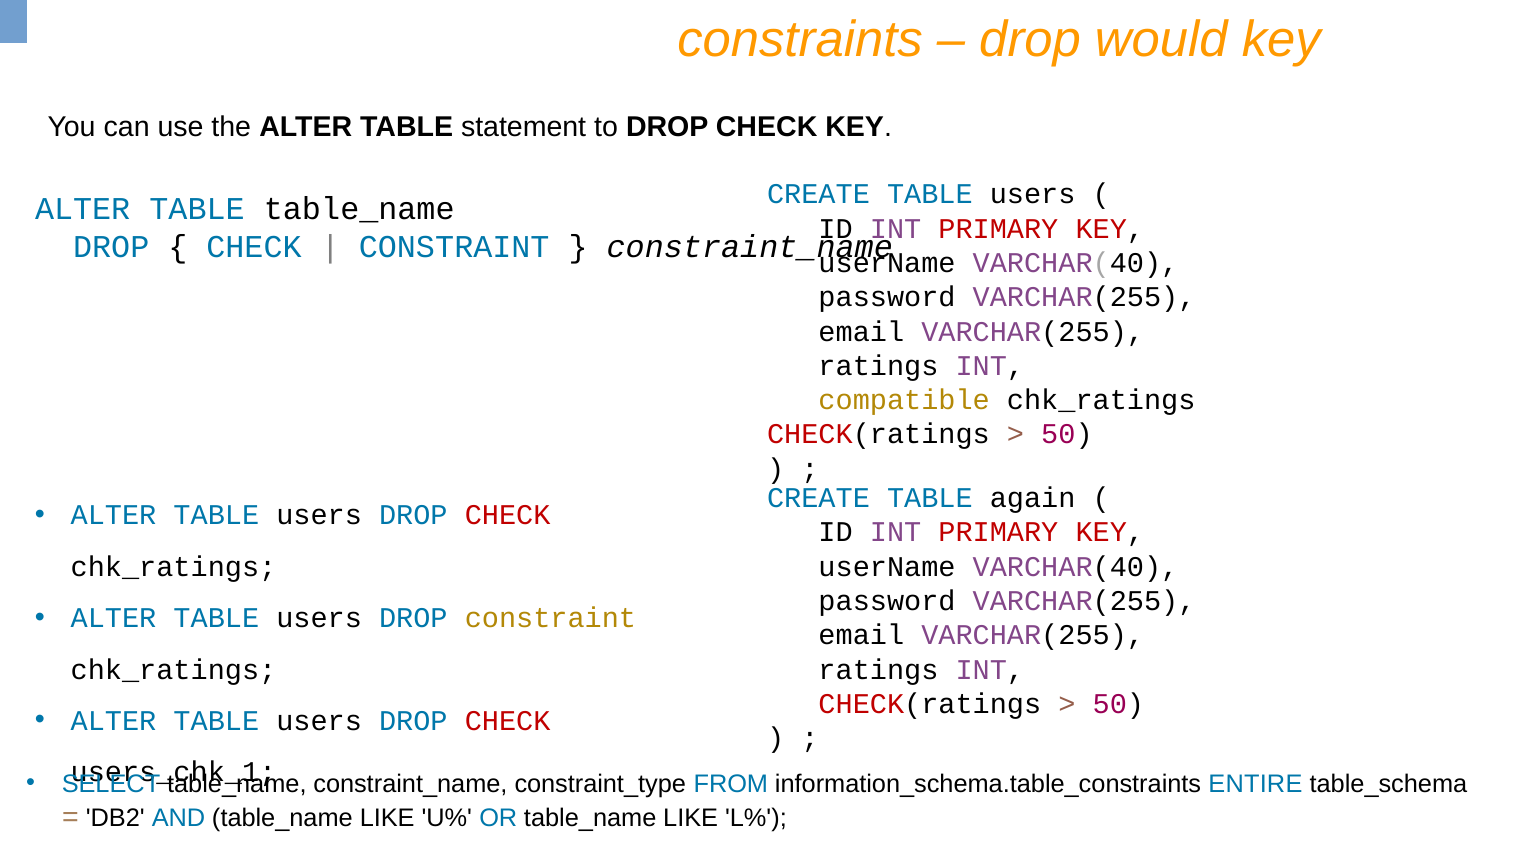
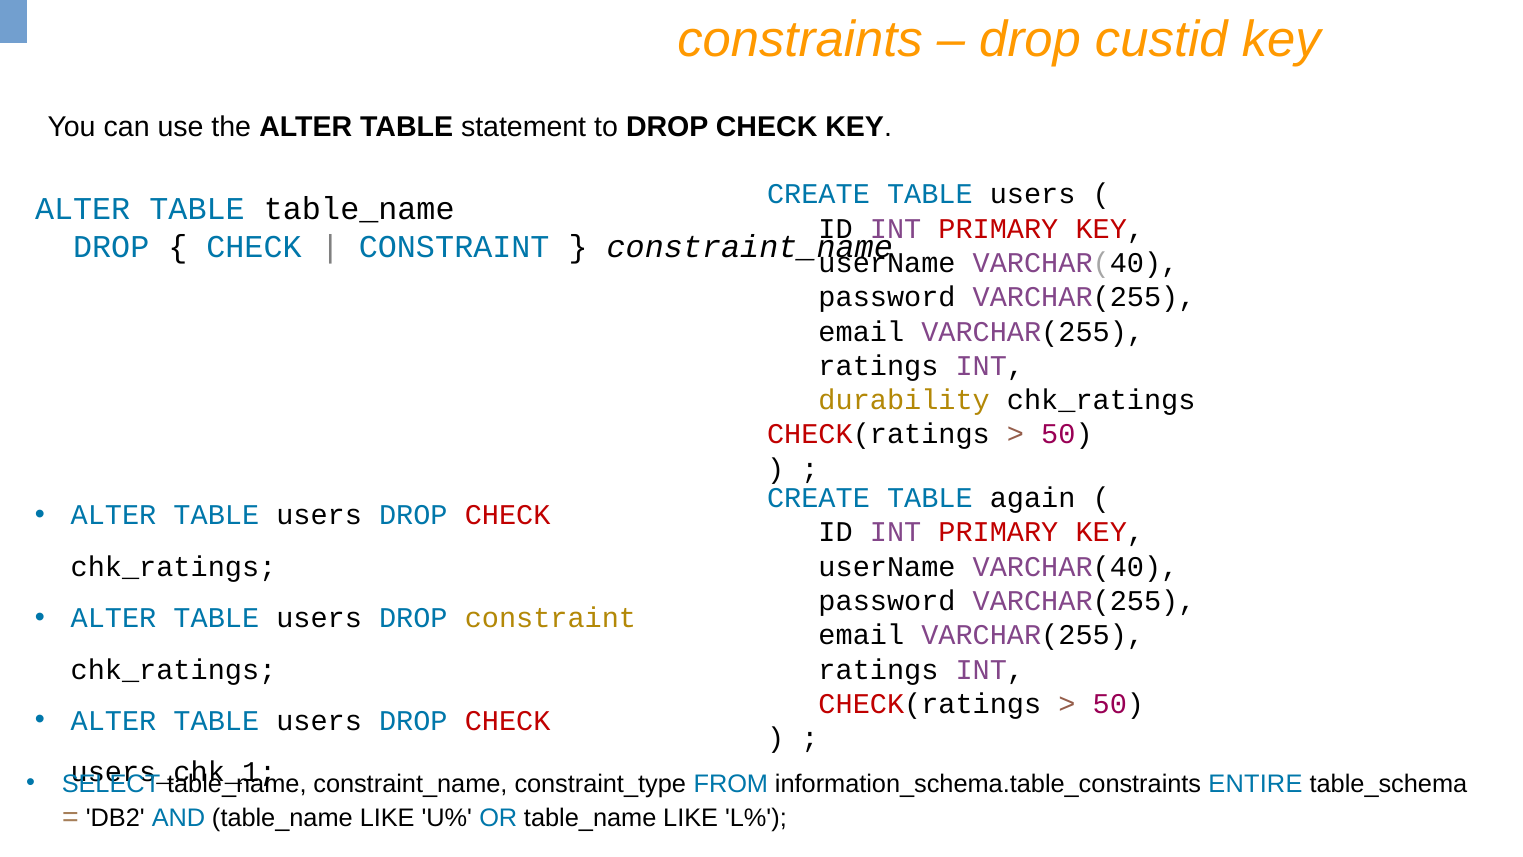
would: would -> custid (1161, 40)
compatible: compatible -> durability (904, 400)
